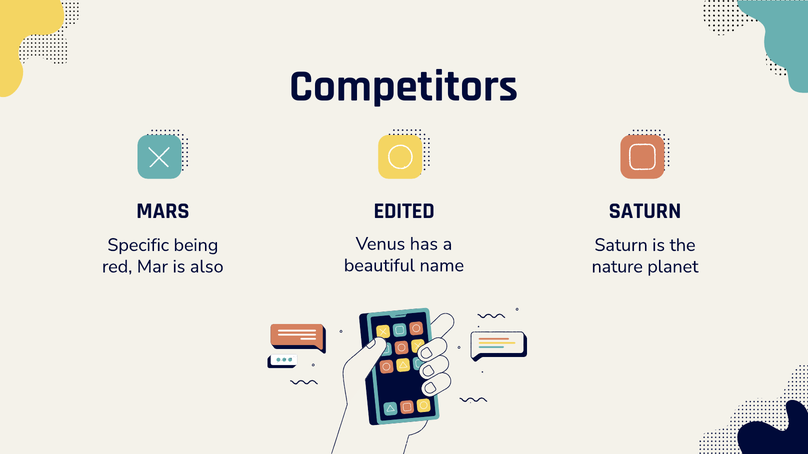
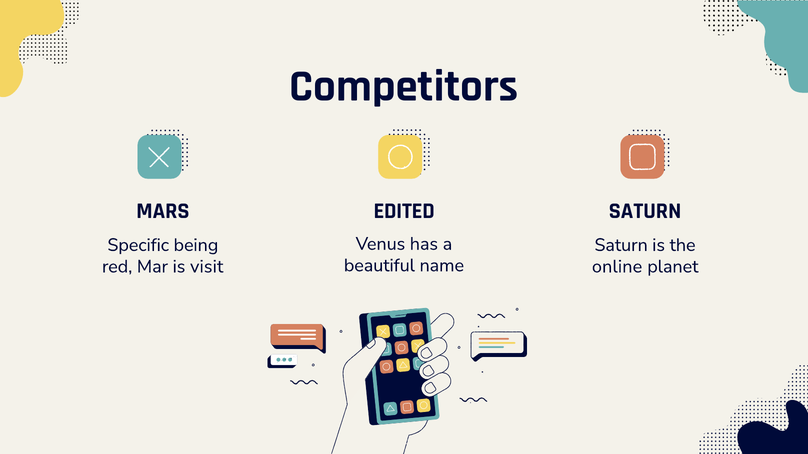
also: also -> visit (207, 267)
nature: nature -> online (617, 267)
